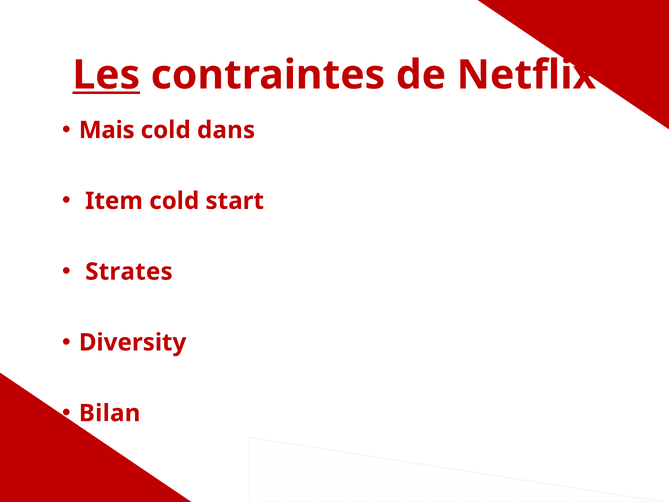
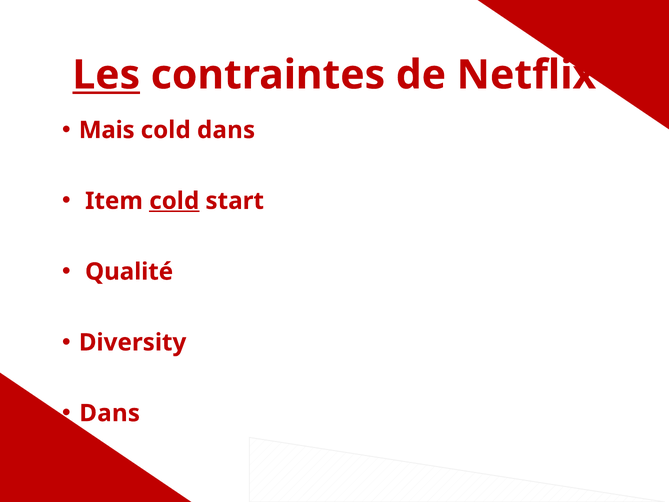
cold underline: none -> present (174, 201)
Strates: Strates -> Qualité (129, 272)
Bilan: Bilan -> Dans (110, 413)
